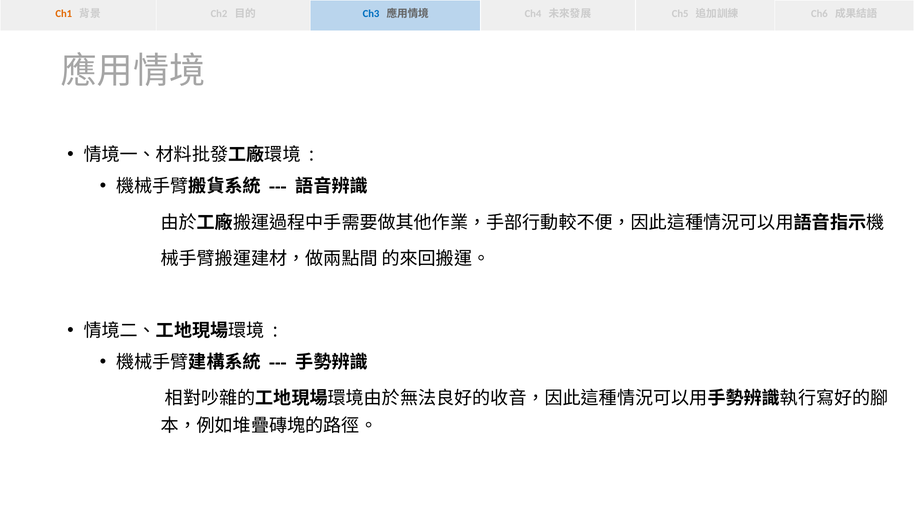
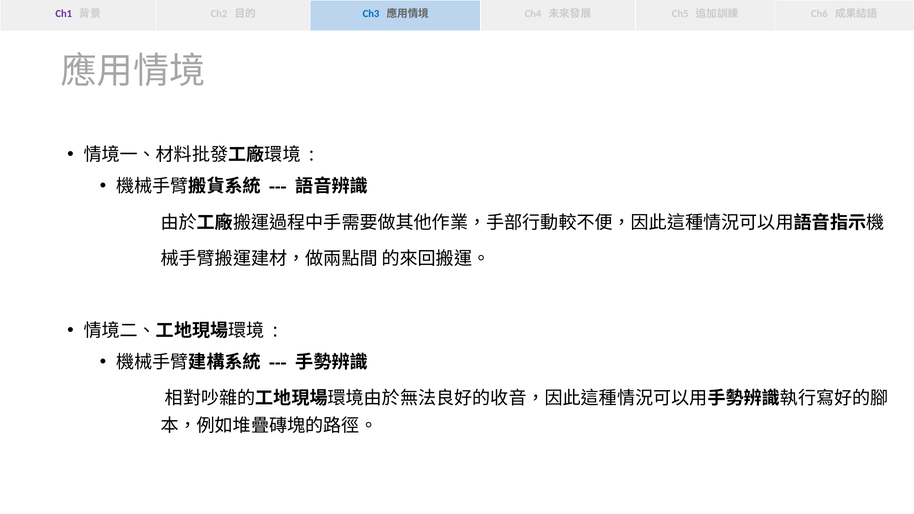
Ch1 colour: orange -> purple (64, 14)
